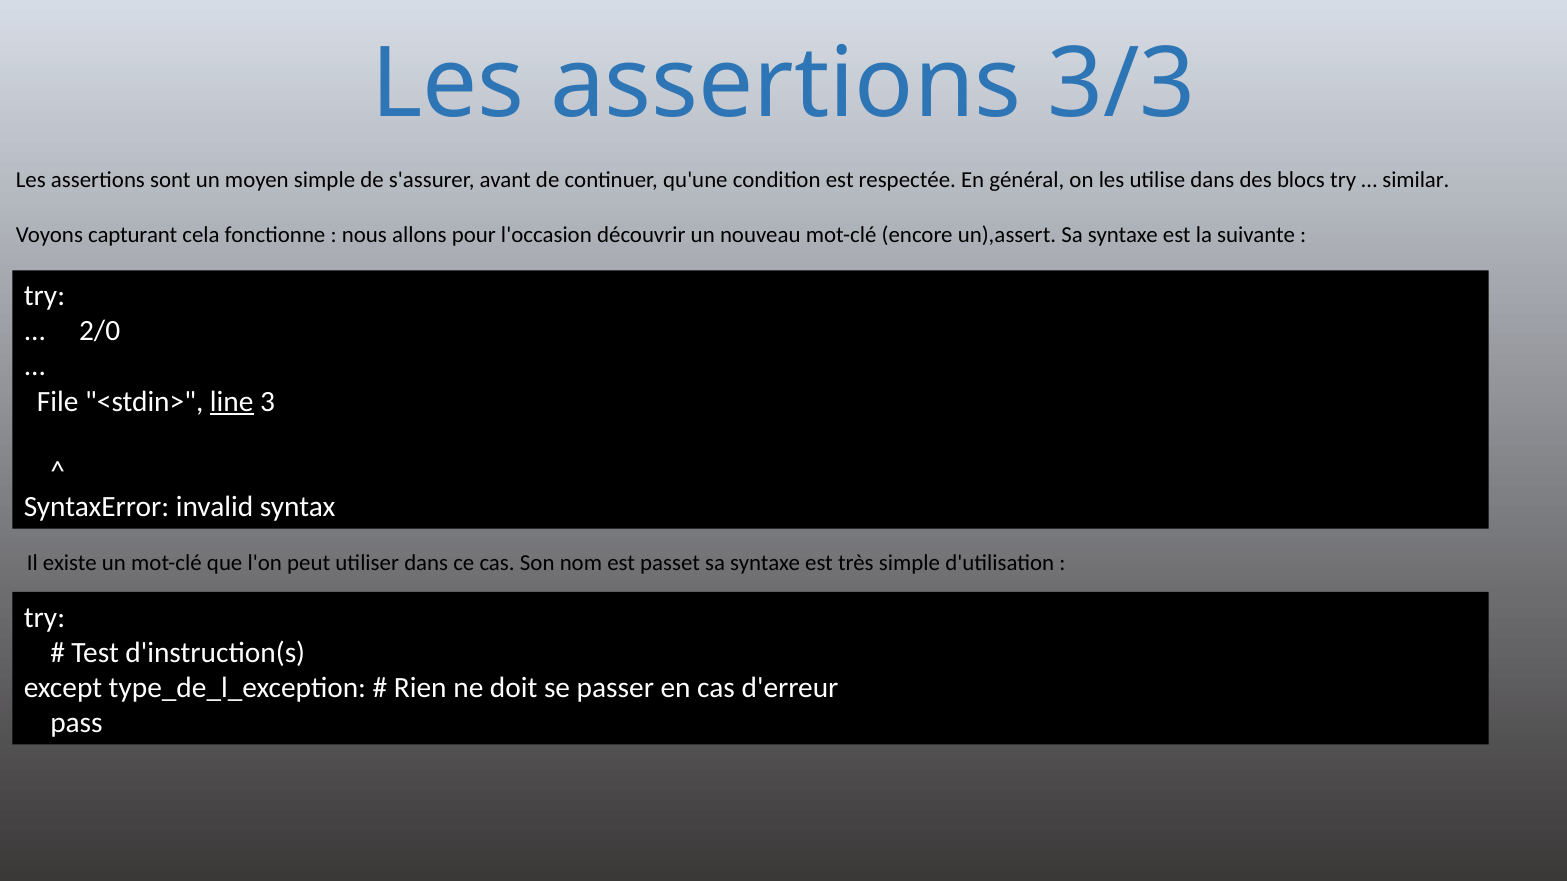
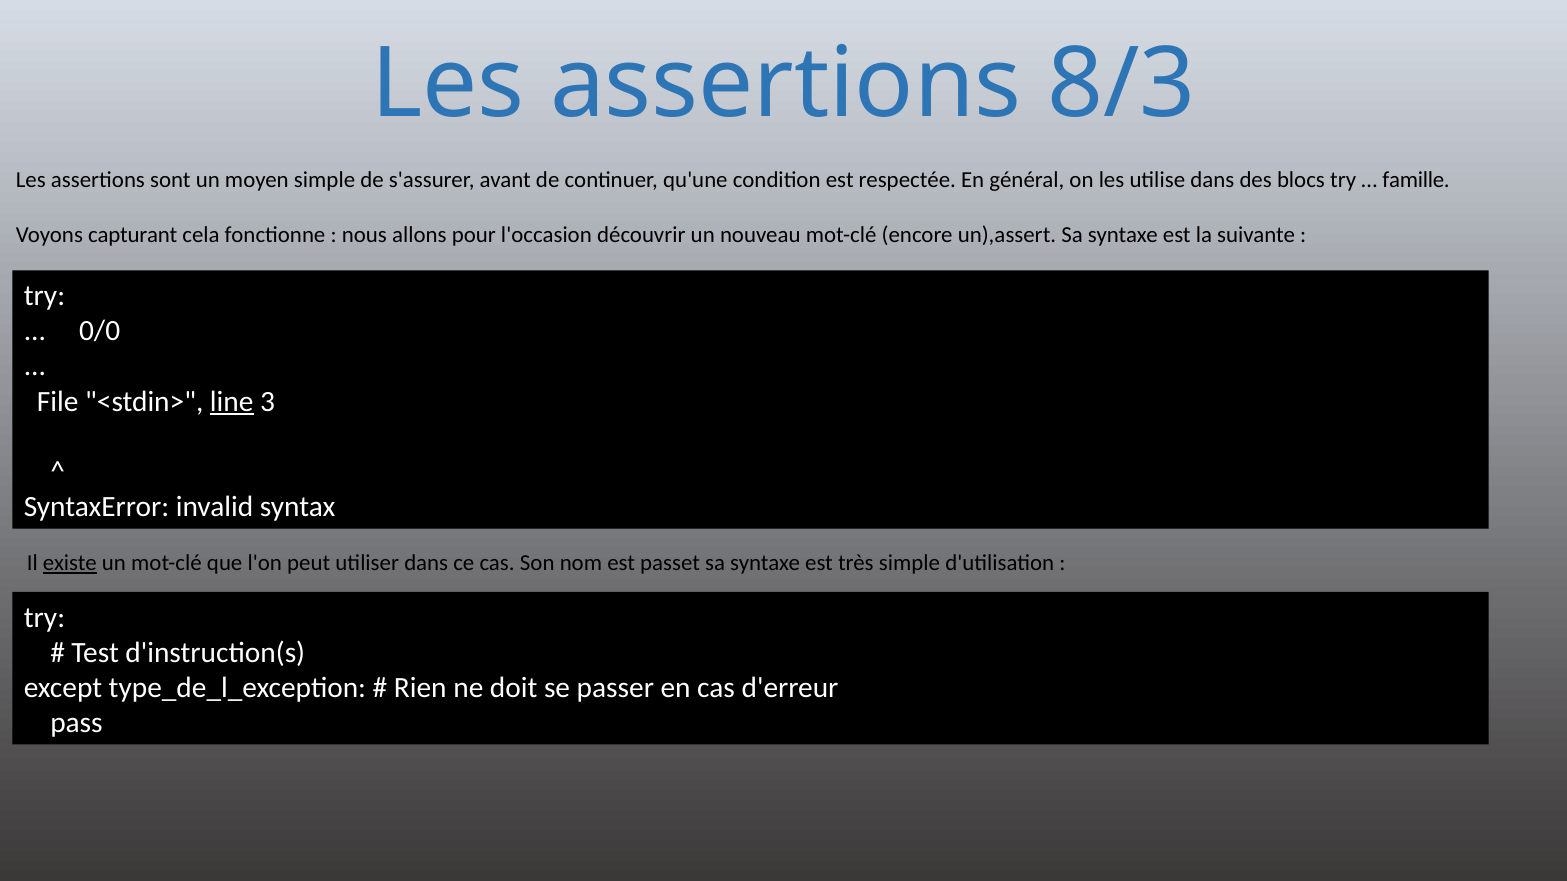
3/3: 3/3 -> 8/3 (1121, 85)
similar: similar -> famille (1416, 180)
2/0: 2/0 -> 0/0 (100, 331)
existe underline: none -> present (70, 563)
